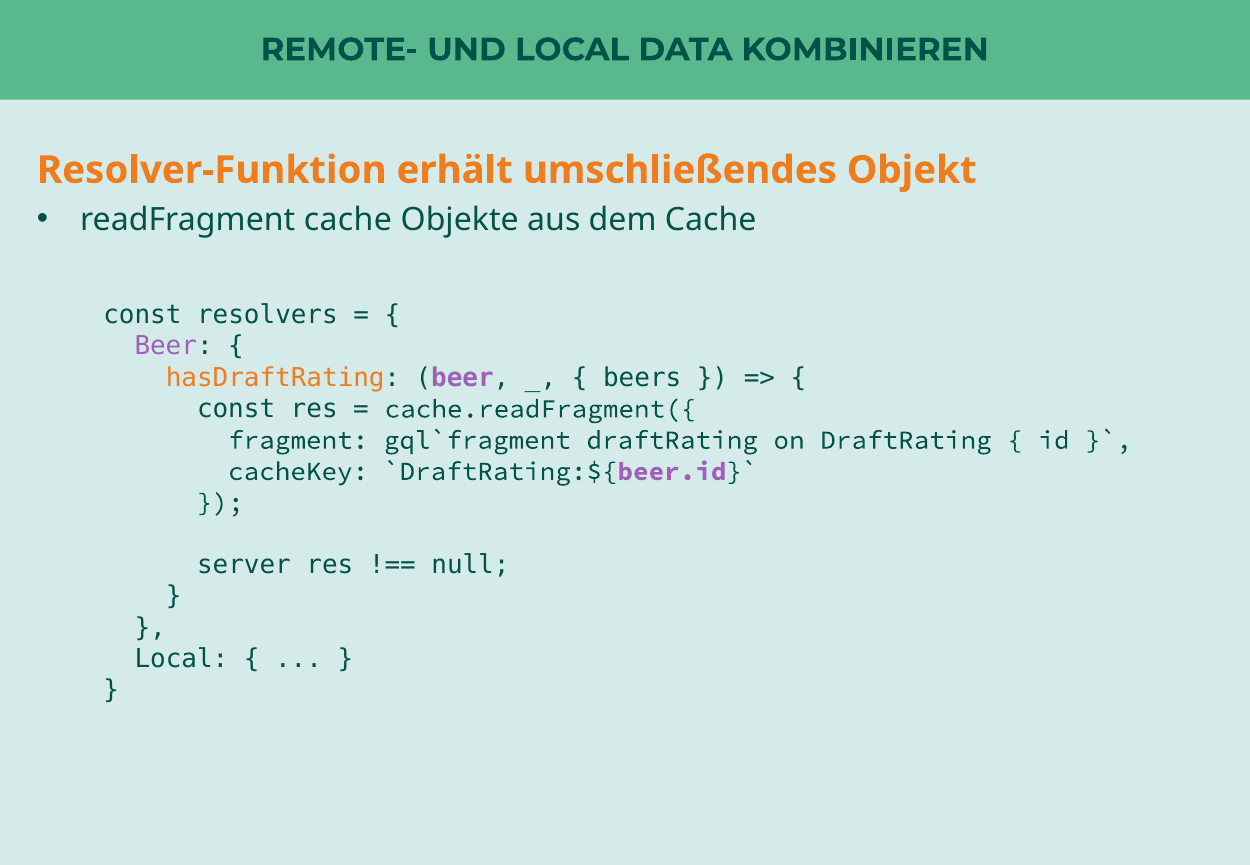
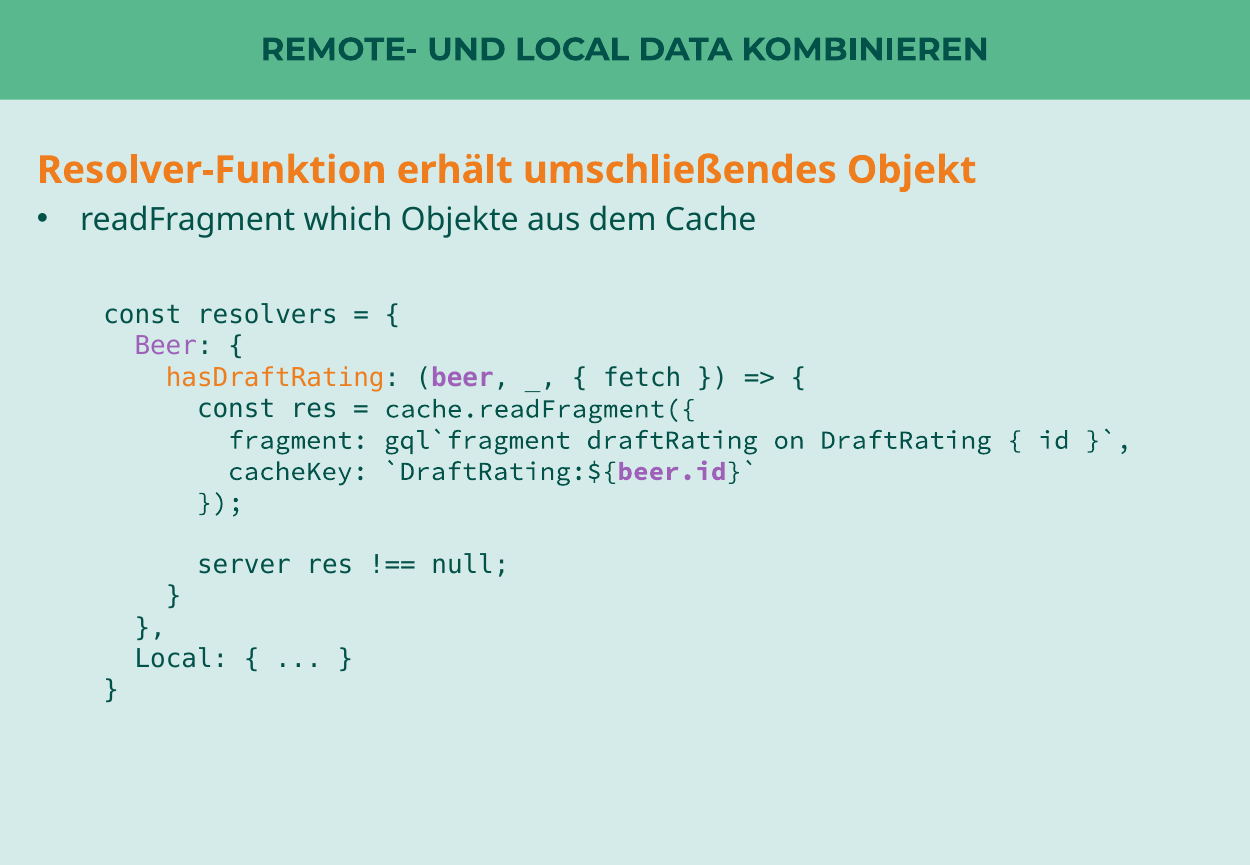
readFragment cache: cache -> which (348, 220)
beers: beers -> fetch (642, 378)
